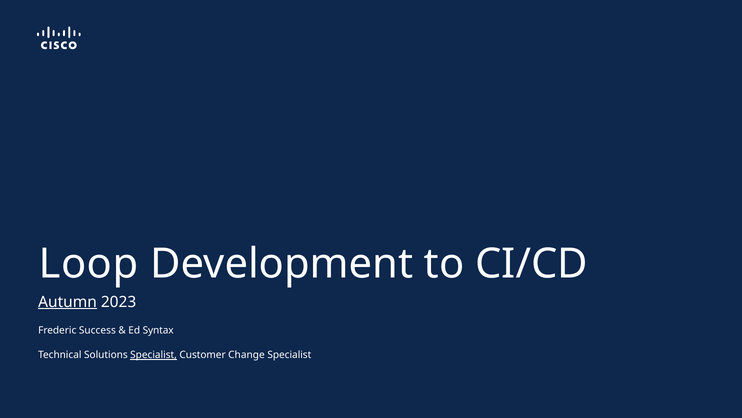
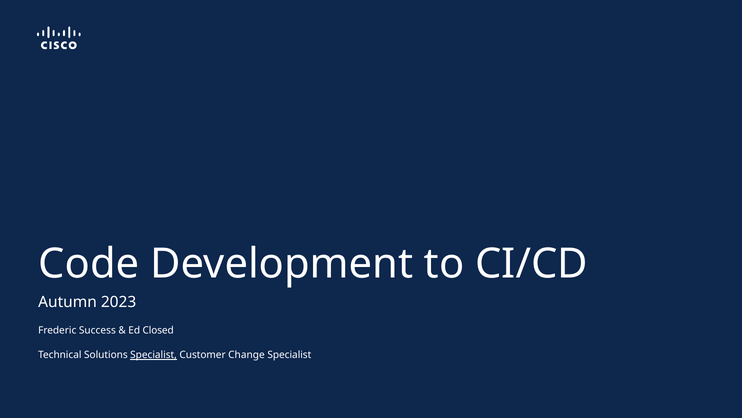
Loop: Loop -> Code (89, 264)
Autumn underline: present -> none (68, 302)
Syntax: Syntax -> Closed (158, 330)
